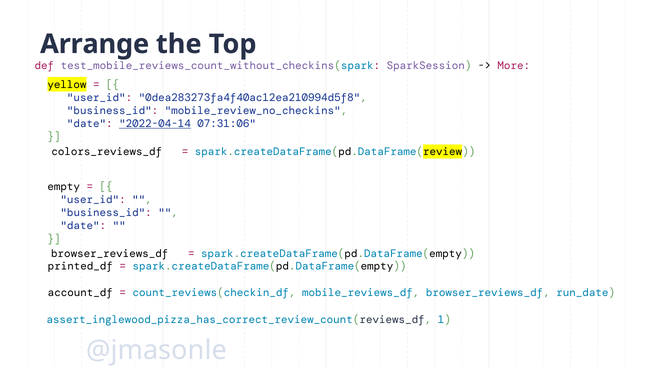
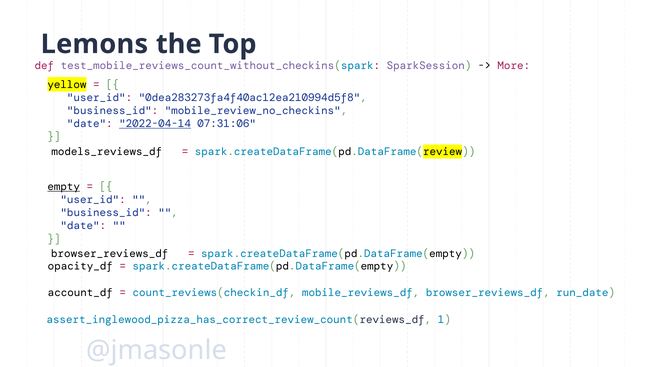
Arrange: Arrange -> Lemons (94, 44)
colors_reviews_df: colors_reviews_df -> models_reviews_df (107, 152)
empty underline: none -> present (64, 187)
printed_df: printed_df -> opacity_df (80, 266)
